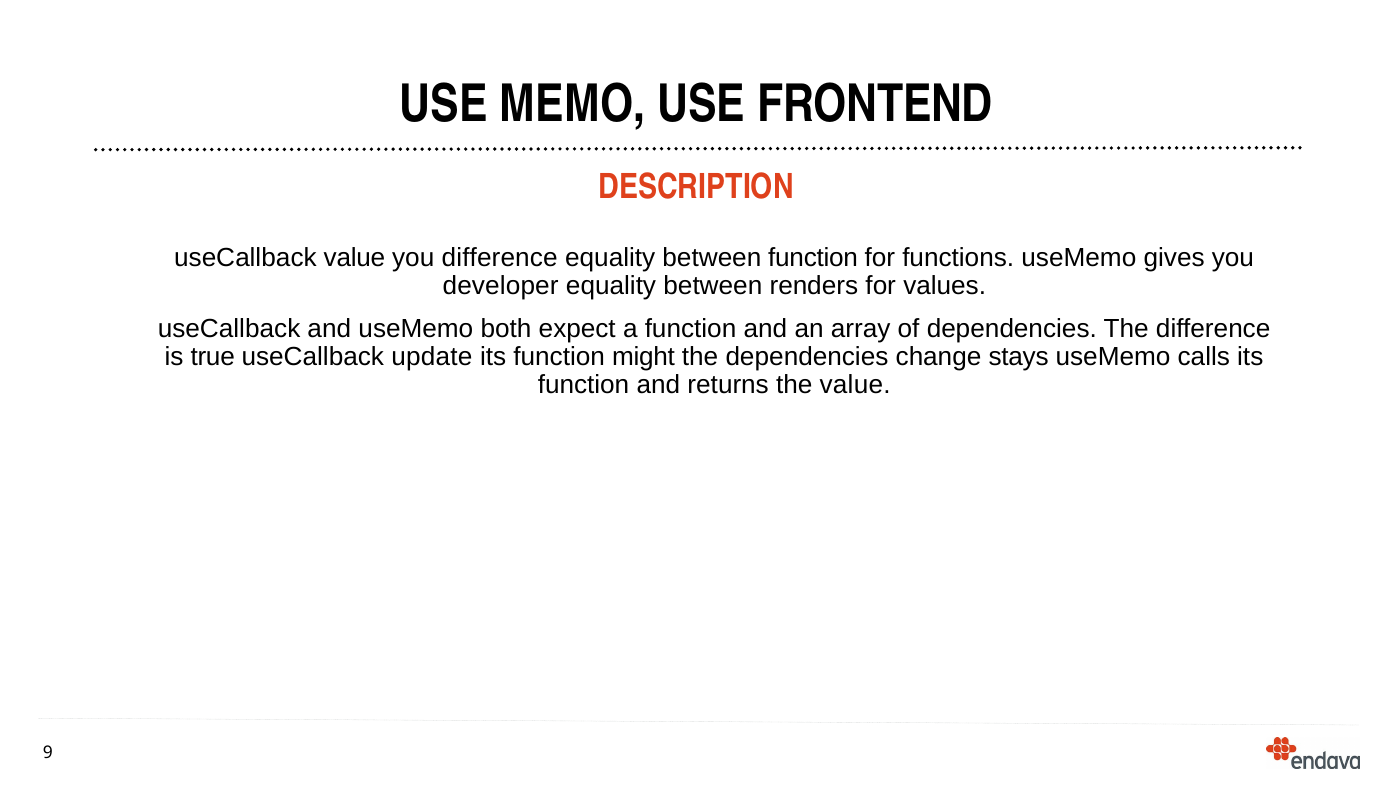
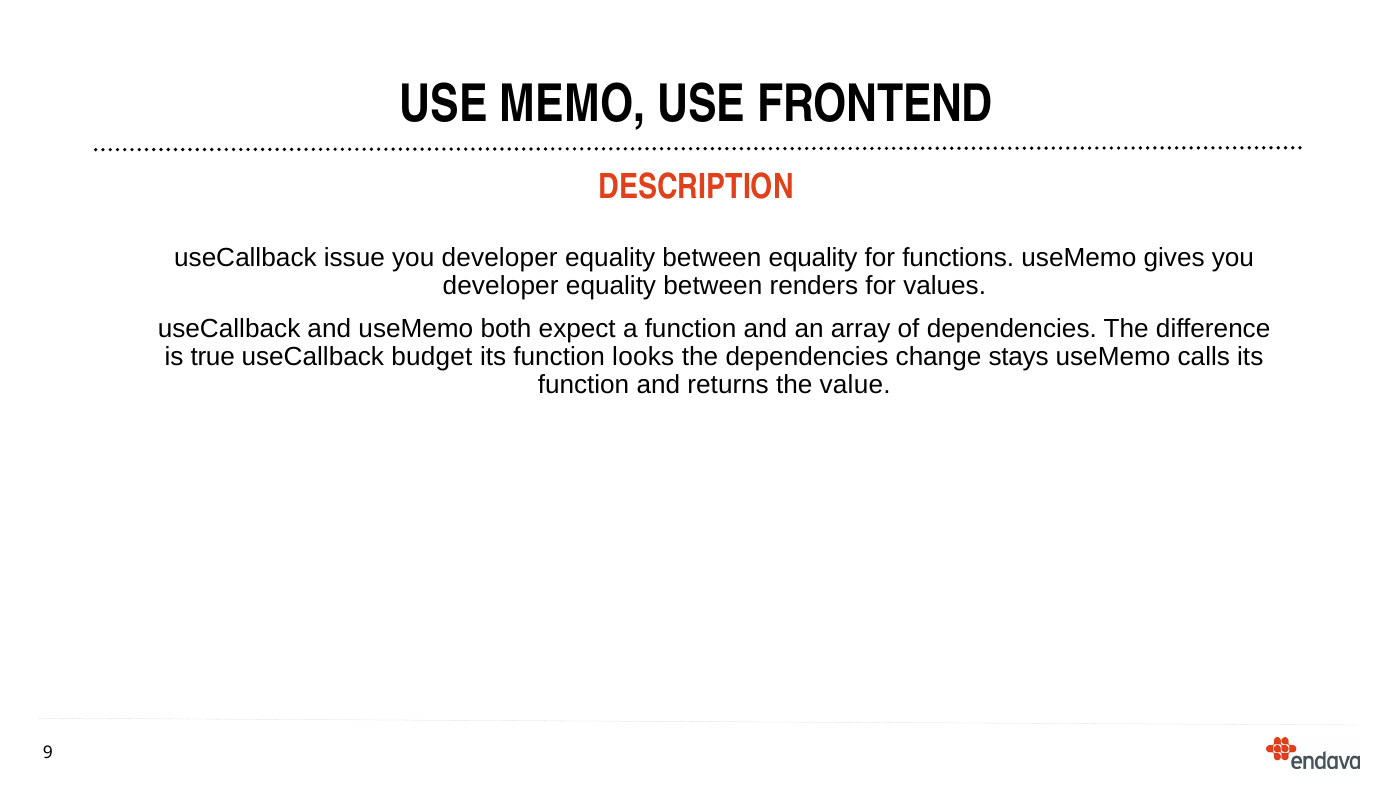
useCallback value: value -> issue (354, 258)
difference: difference -> developer (500, 258)
between function: function -> equality (813, 258)
update: update -> budget (432, 357)
might: might -> looks (643, 357)
